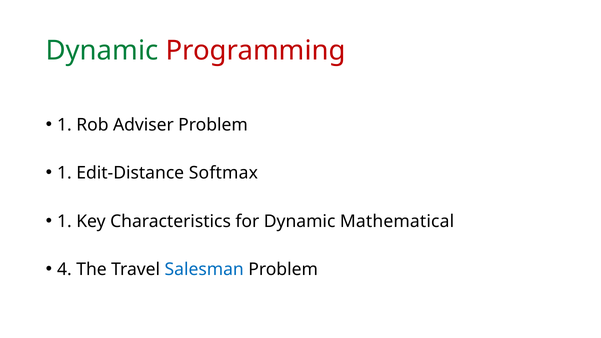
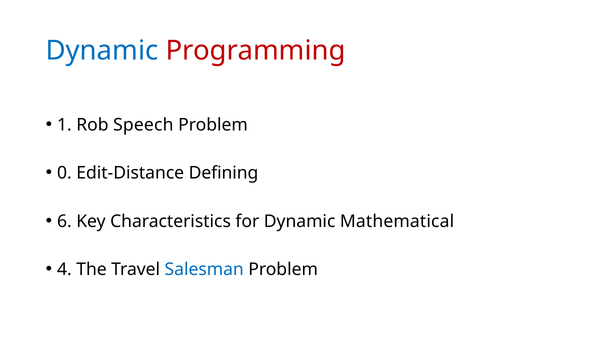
Dynamic colour: green -> blue (102, 50)
Adviser: Adviser -> Speech (143, 125)
1: 1 -> 0 (64, 173)
Softmax: Softmax -> Defining (224, 173)
1: 1 -> 6 (64, 221)
